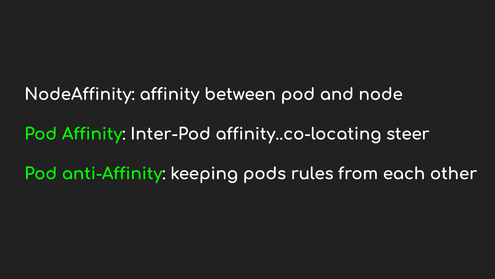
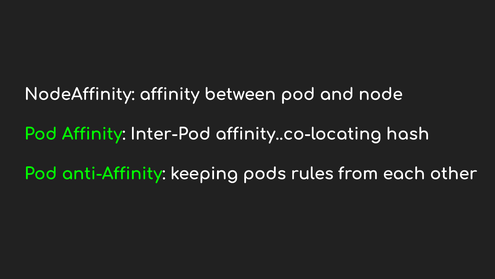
steer: steer -> hash (408, 134)
